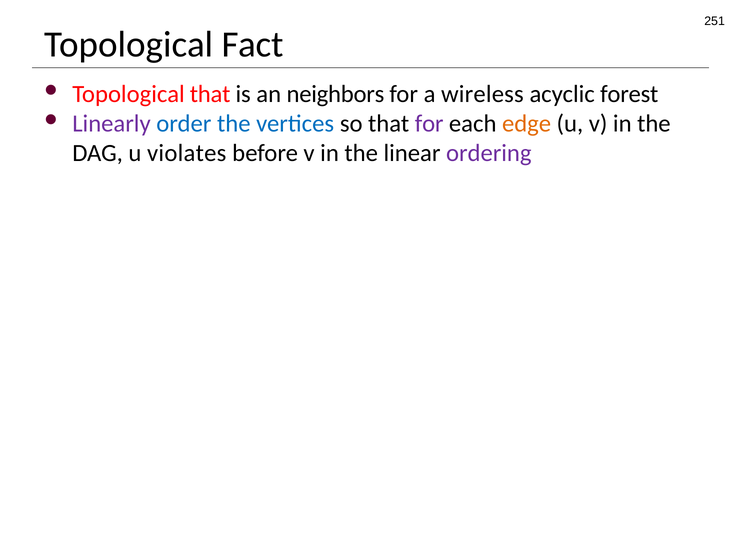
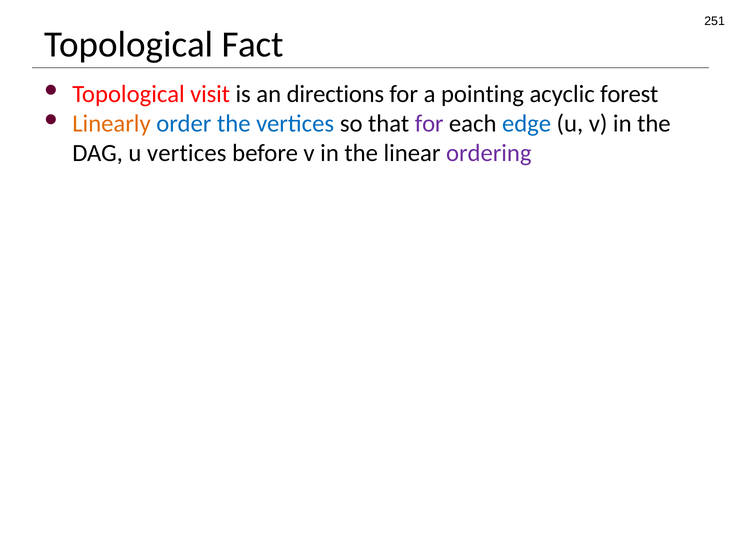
Topological that: that -> visit (210, 94)
neighbors: neighbors -> directions (335, 94)
wireless: wireless -> pointing (482, 94)
Linearly colour: purple -> orange (111, 123)
edge colour: orange -> blue (527, 123)
u violates: violates -> vertices (187, 153)
